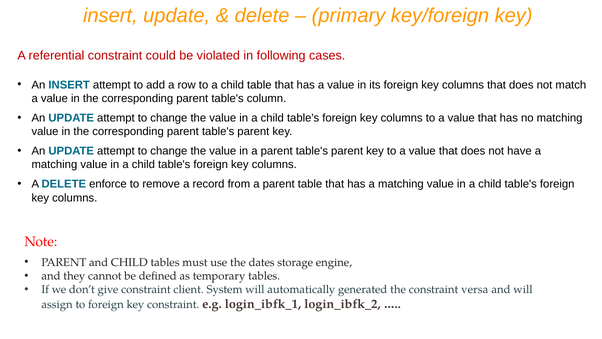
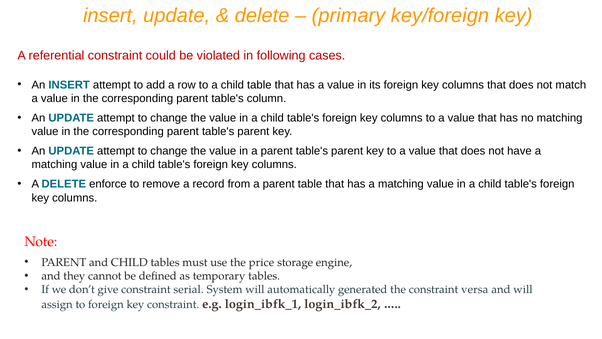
dates: dates -> price (262, 262)
client: client -> serial (189, 289)
